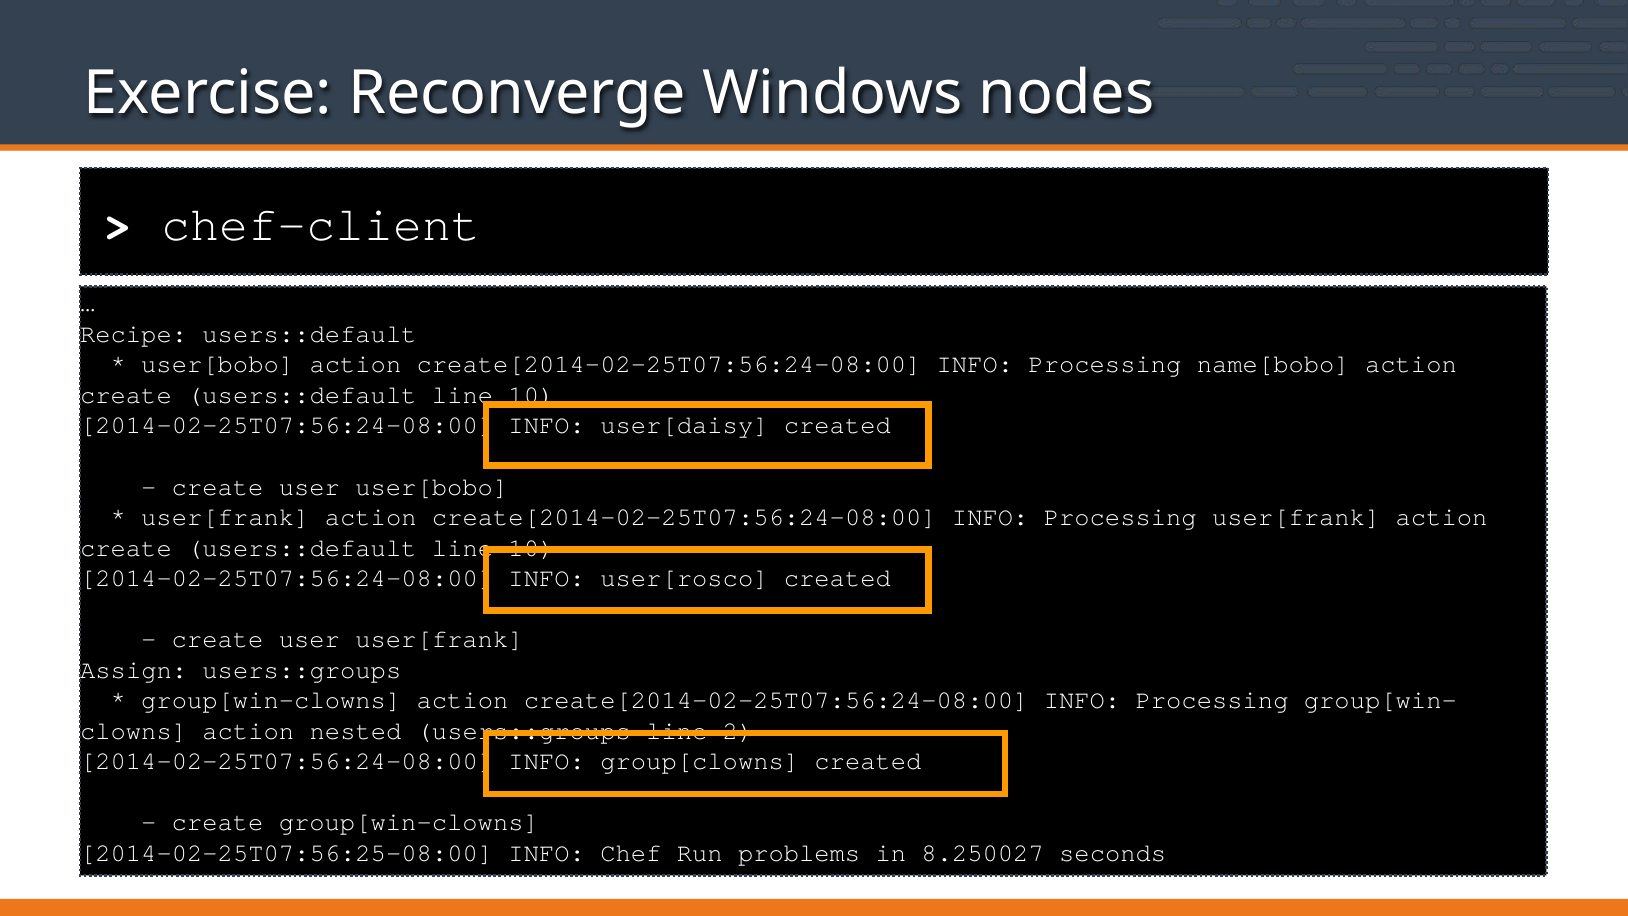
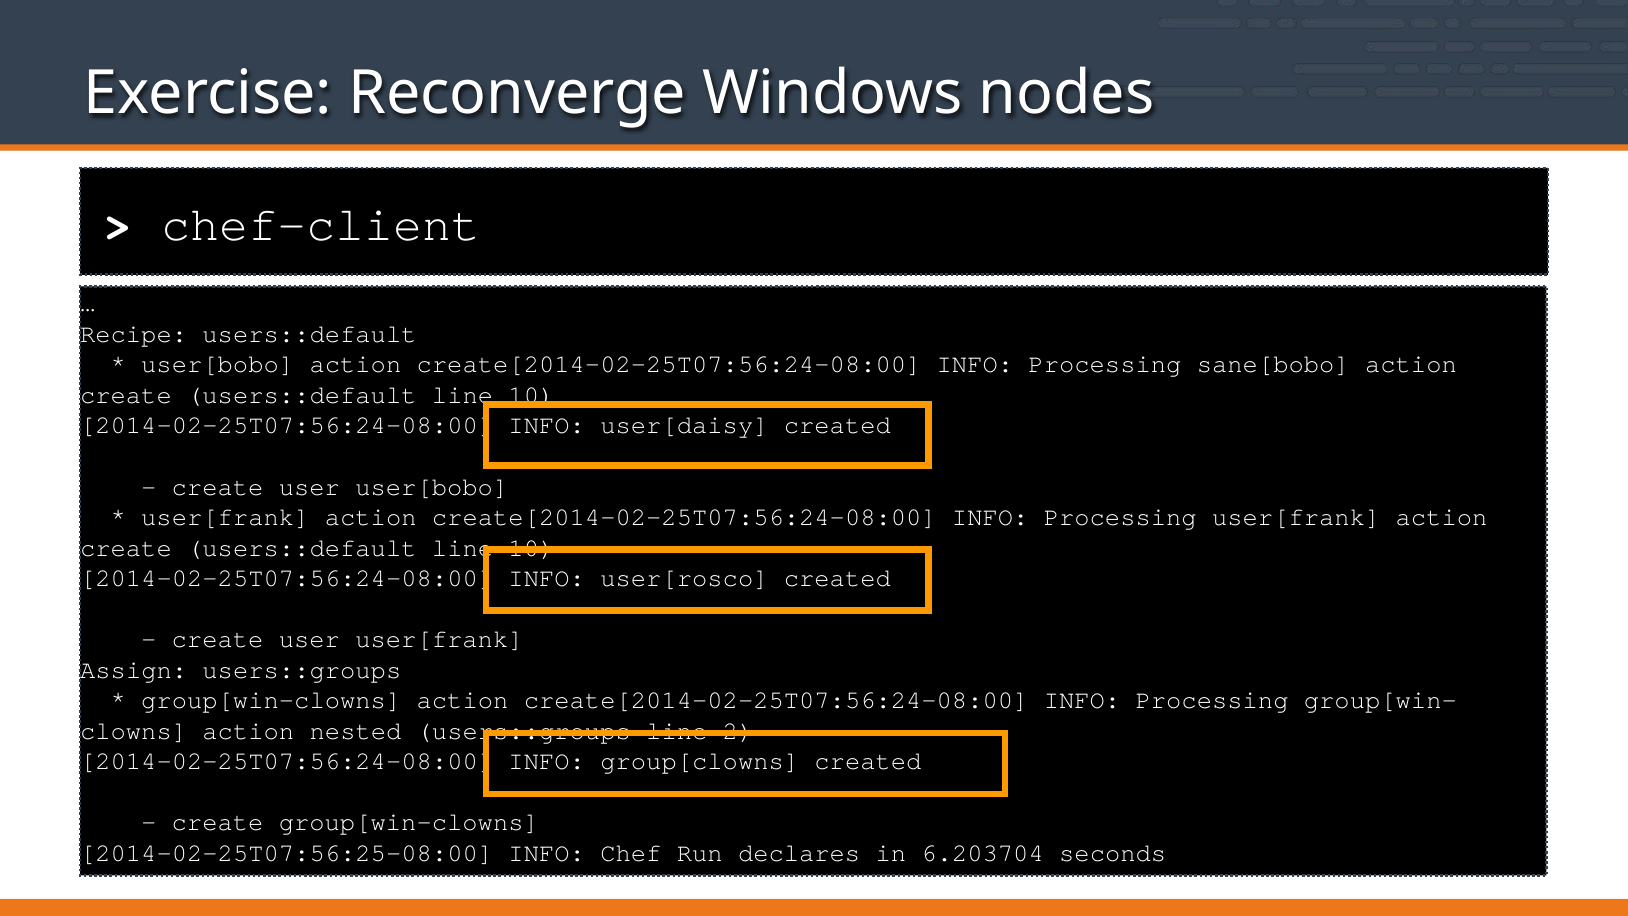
name[bobo: name[bobo -> sane[bobo (1273, 364)
problems: problems -> declares (799, 853)
8.250027: 8.250027 -> 6.203704 (983, 853)
